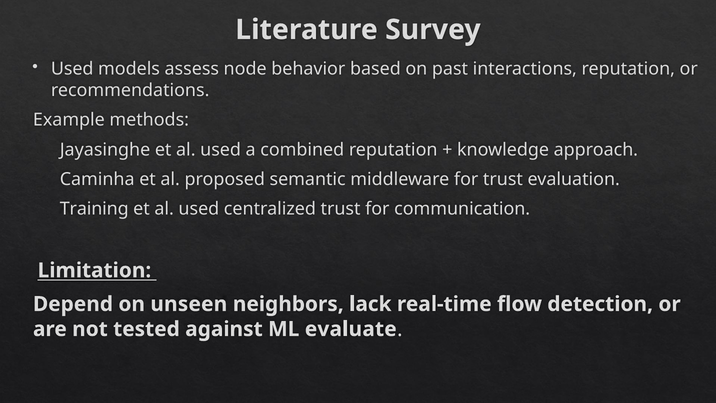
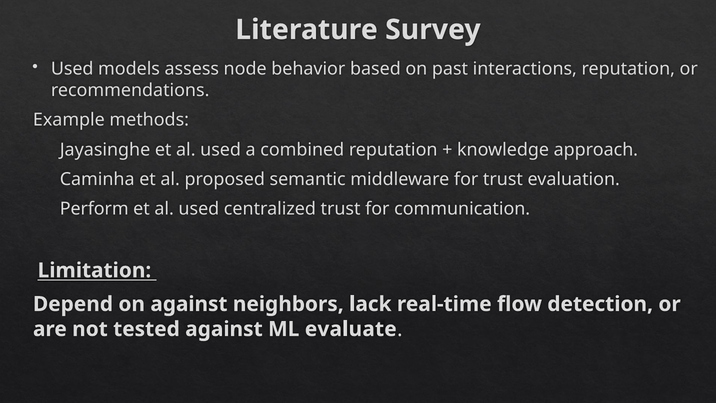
Training: Training -> Perform (94, 209)
on unseen: unseen -> against (189, 304)
